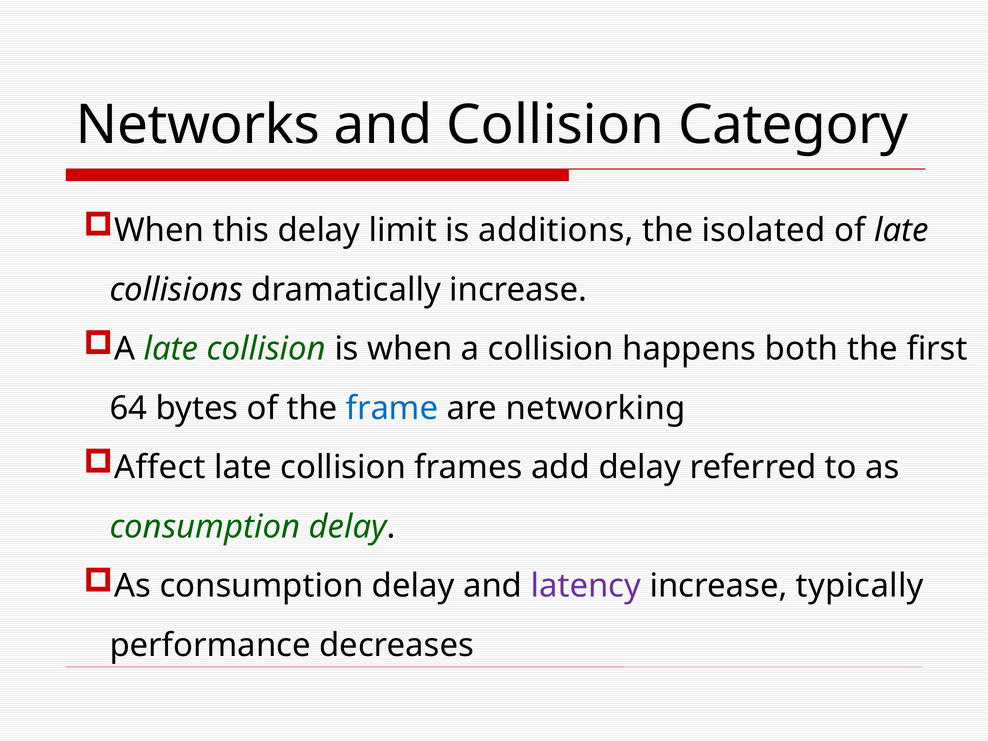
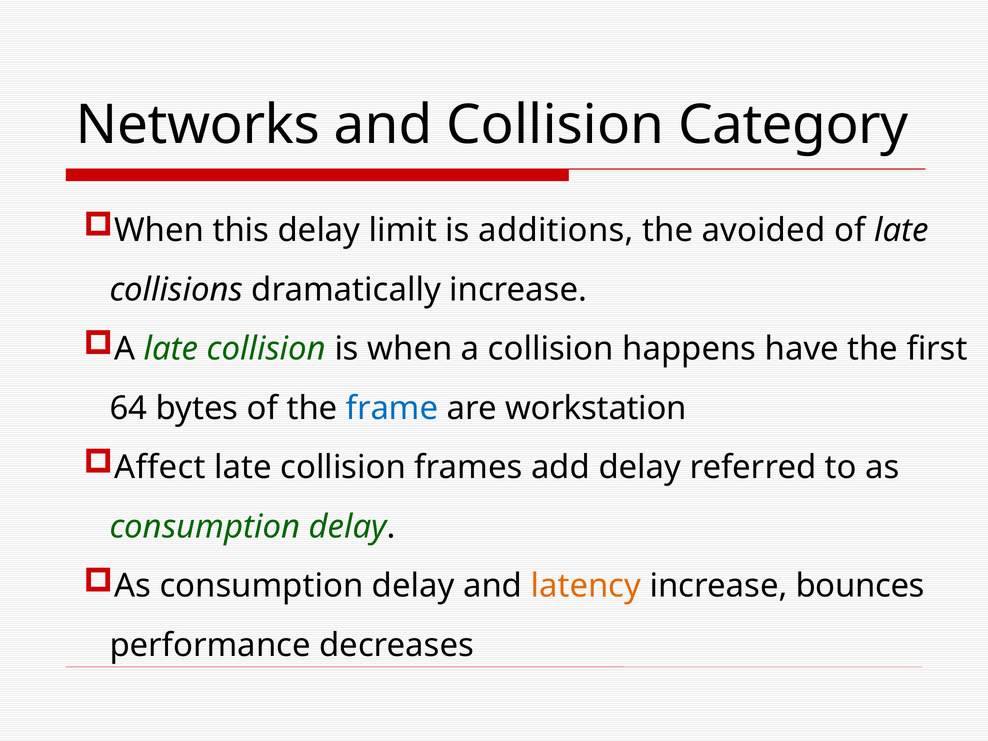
isolated: isolated -> avoided (764, 230)
both: both -> have (802, 349)
networking: networking -> workstation (596, 408)
latency colour: purple -> orange (586, 586)
typically: typically -> bounces (860, 586)
